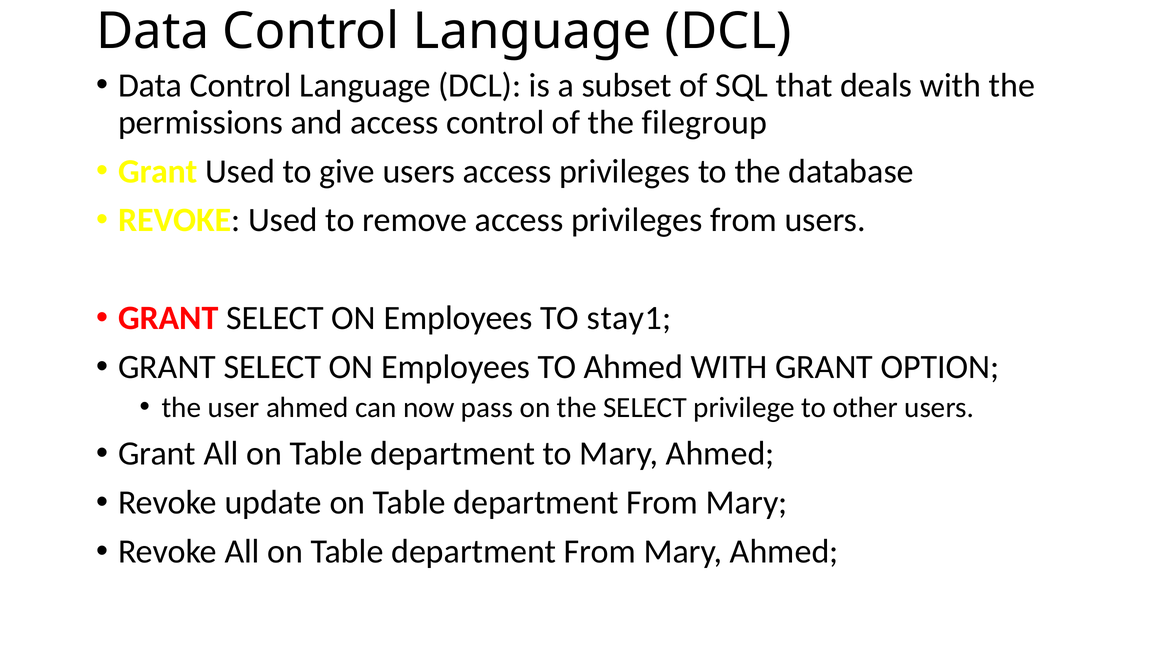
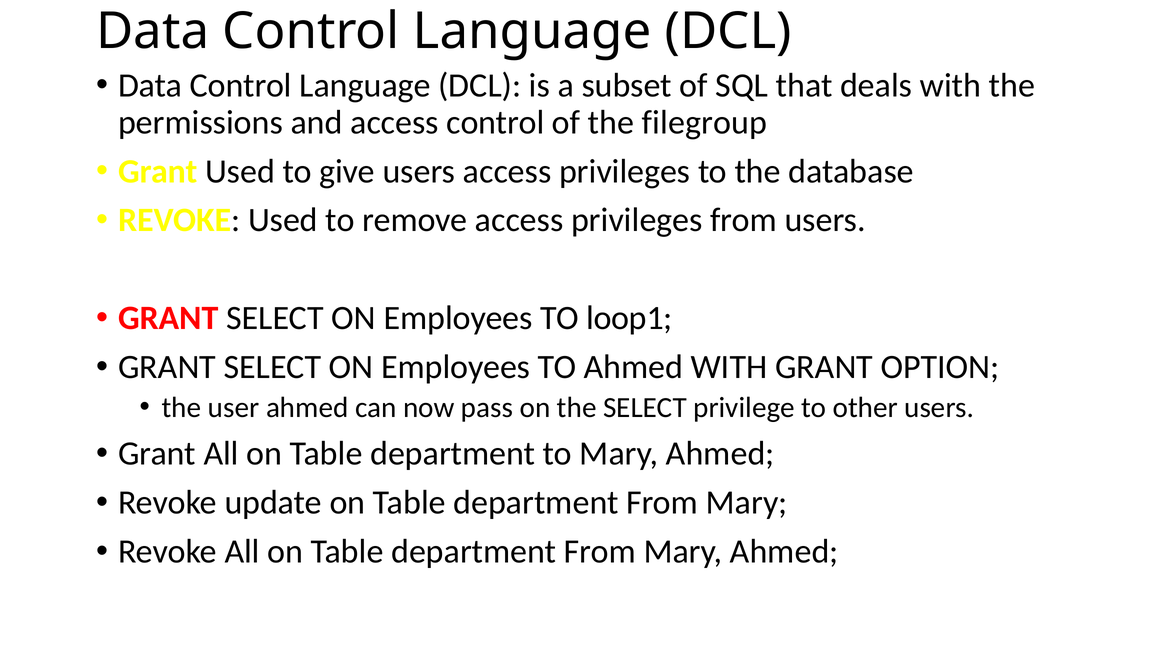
stay1: stay1 -> loop1 (629, 318)
